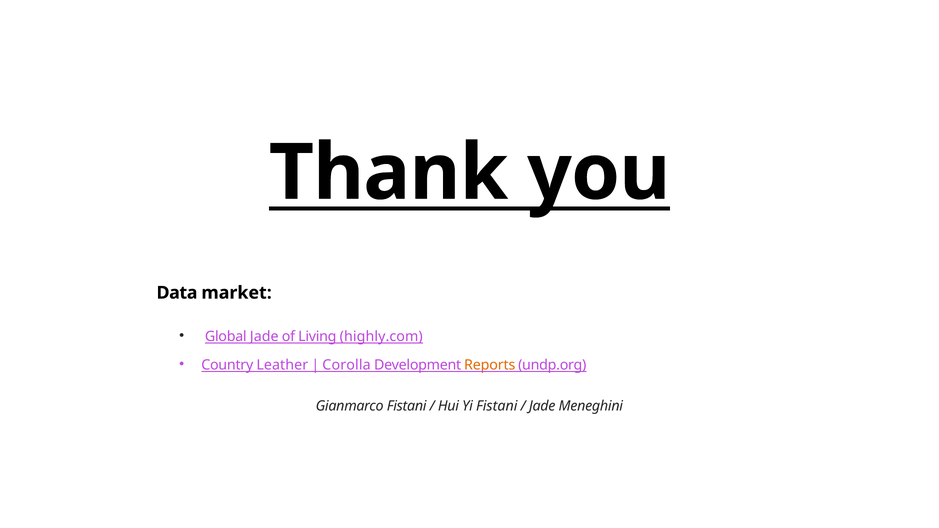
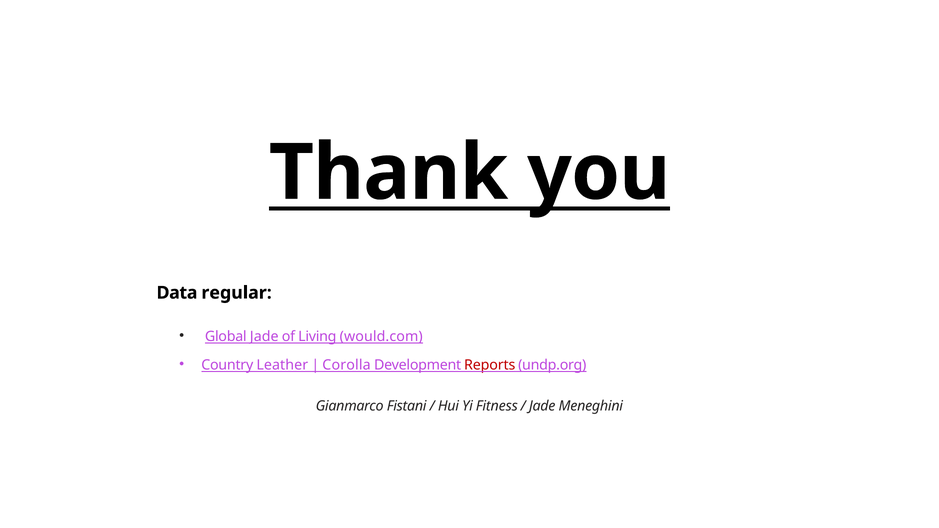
market: market -> regular (237, 293)
highly.com: highly.com -> would.com (381, 337)
Reports colour: orange -> red (490, 365)
Yi Fistani: Fistani -> Fitness (497, 406)
